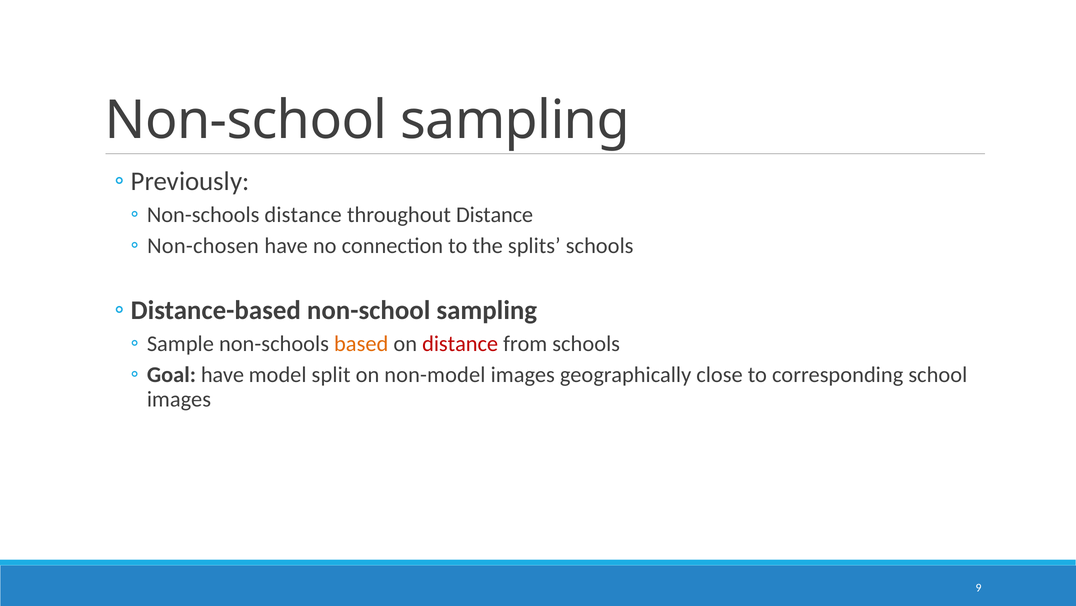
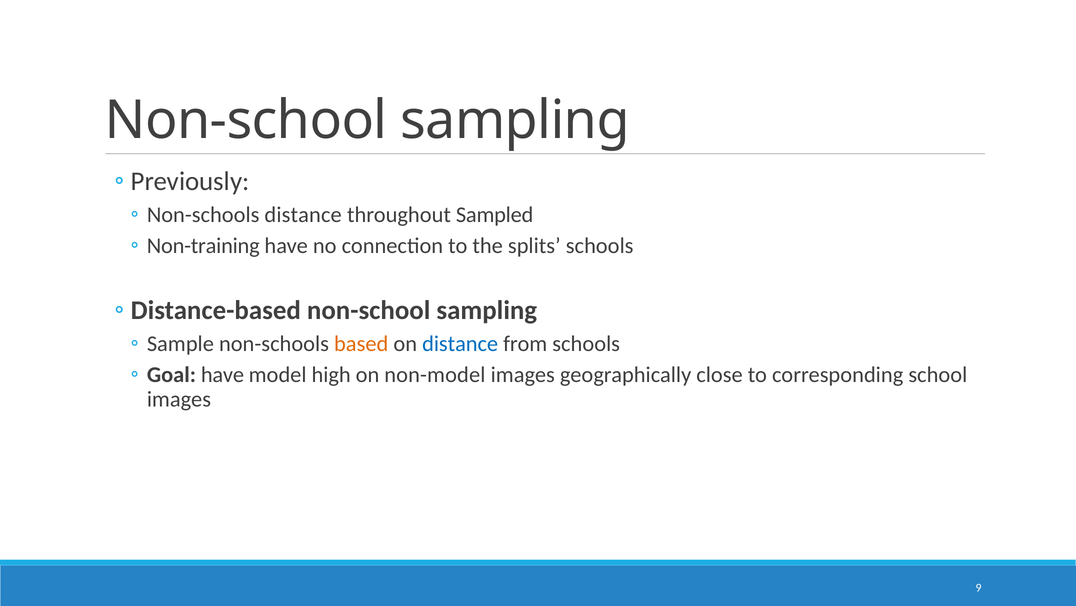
throughout Distance: Distance -> Sampled (495, 215)
Non-chosen: Non-chosen -> Non-training (203, 246)
distance colour: red -> blue (460, 343)
split: split -> high (331, 374)
